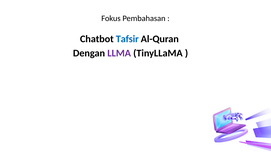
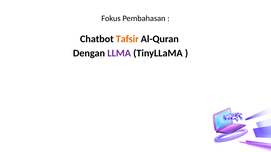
Tafsir colour: blue -> orange (127, 39)
